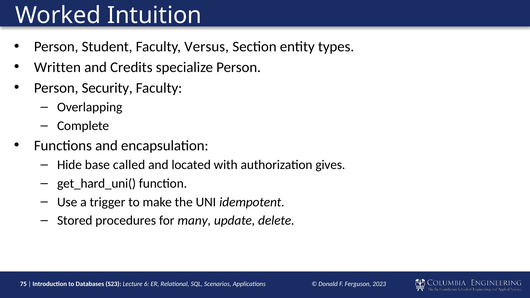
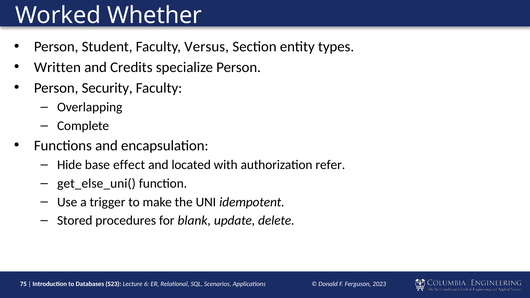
Intuition: Intuition -> Whether (155, 15)
called: called -> effect (129, 165)
gives: gives -> refer (330, 165)
get_hard_uni(: get_hard_uni( -> get_else_uni( (96, 184)
many: many -> blank (194, 221)
